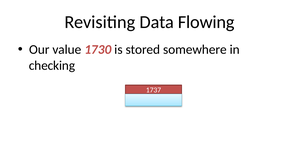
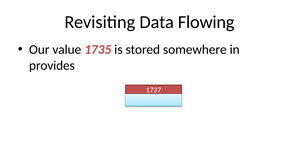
1730: 1730 -> 1735 (98, 50)
checking: checking -> provides (52, 66)
